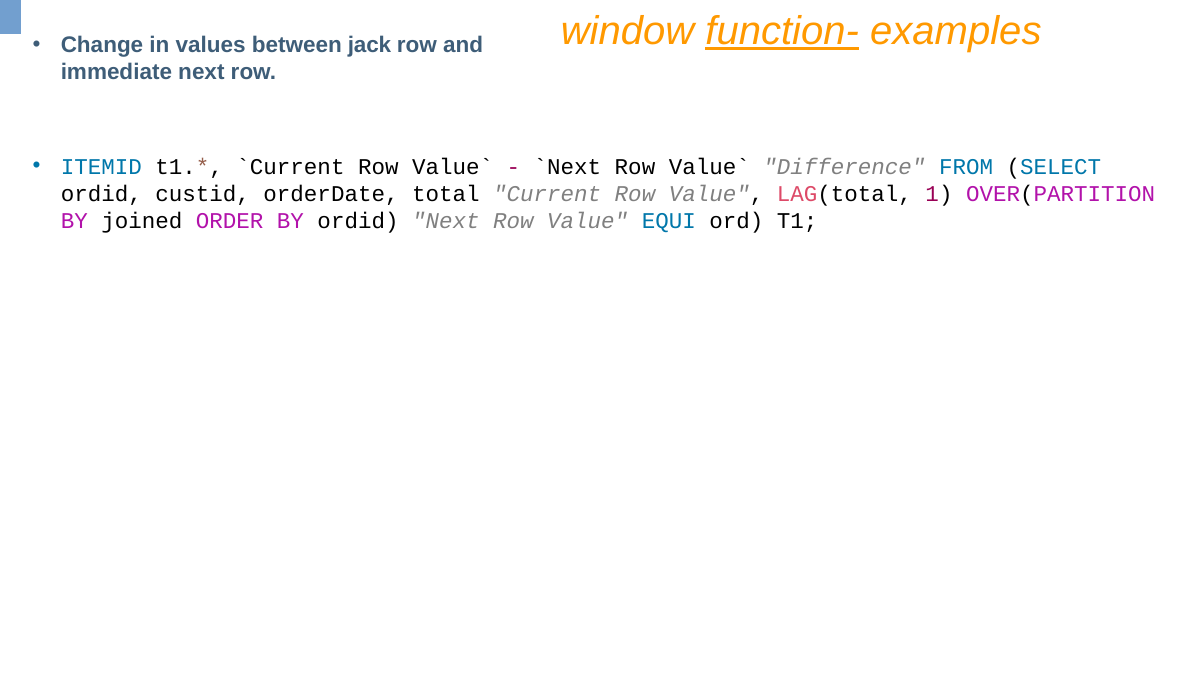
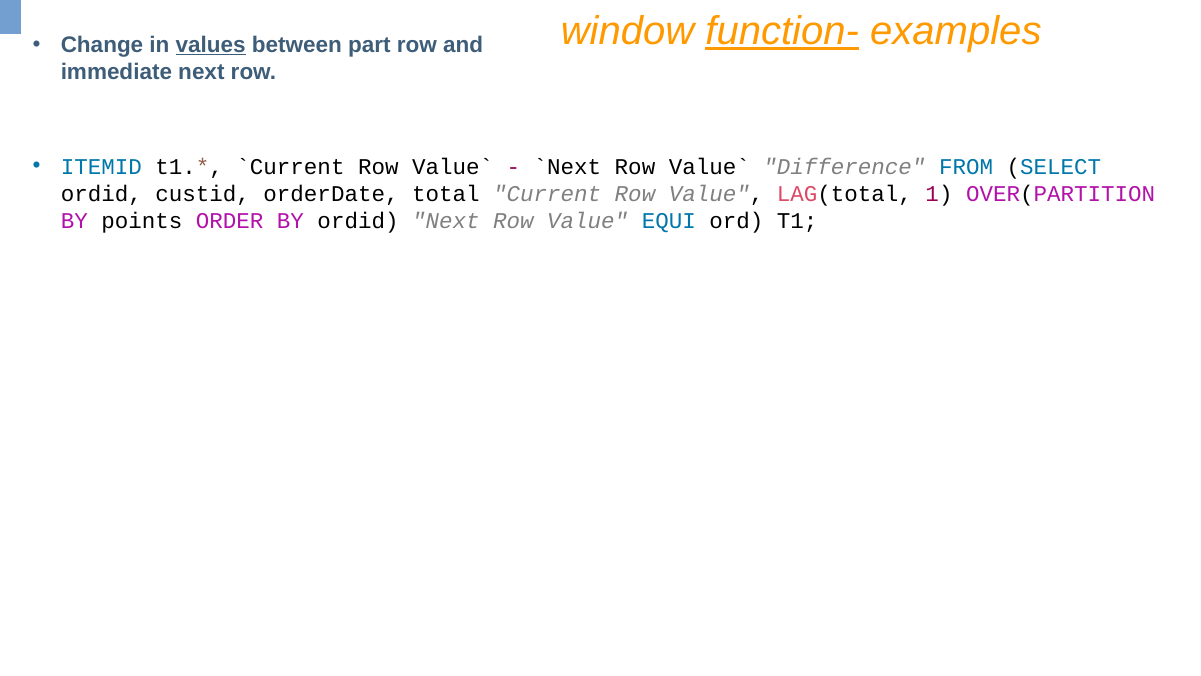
values underline: none -> present (211, 45)
jack: jack -> part (369, 45)
joined: joined -> points (142, 221)
